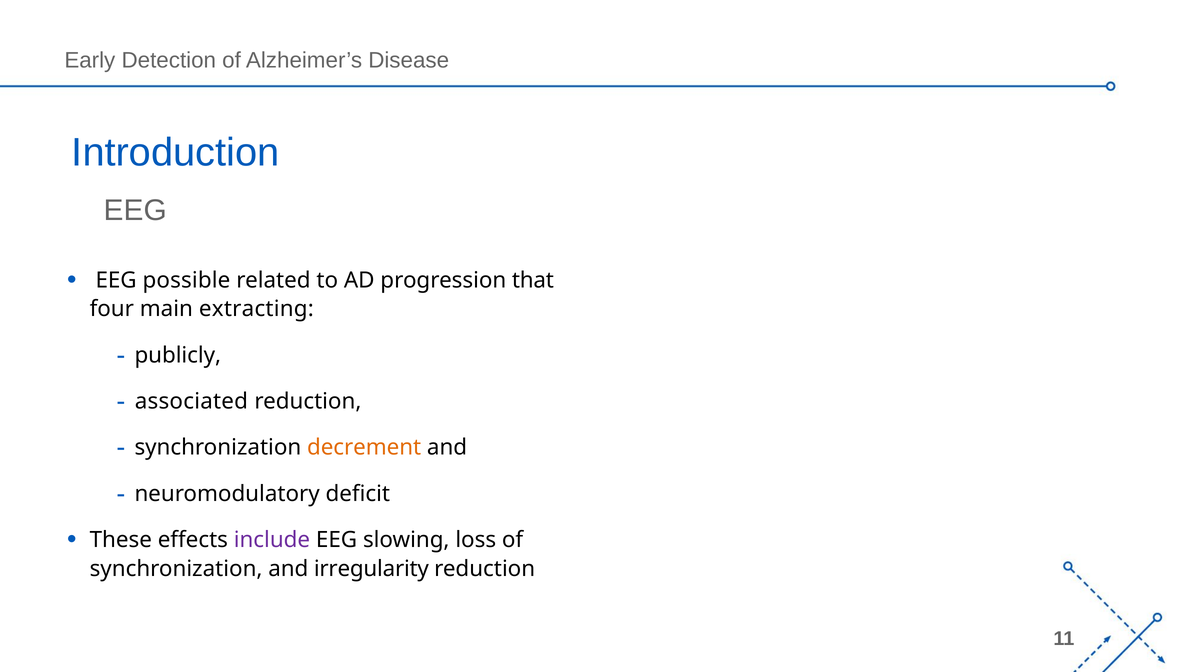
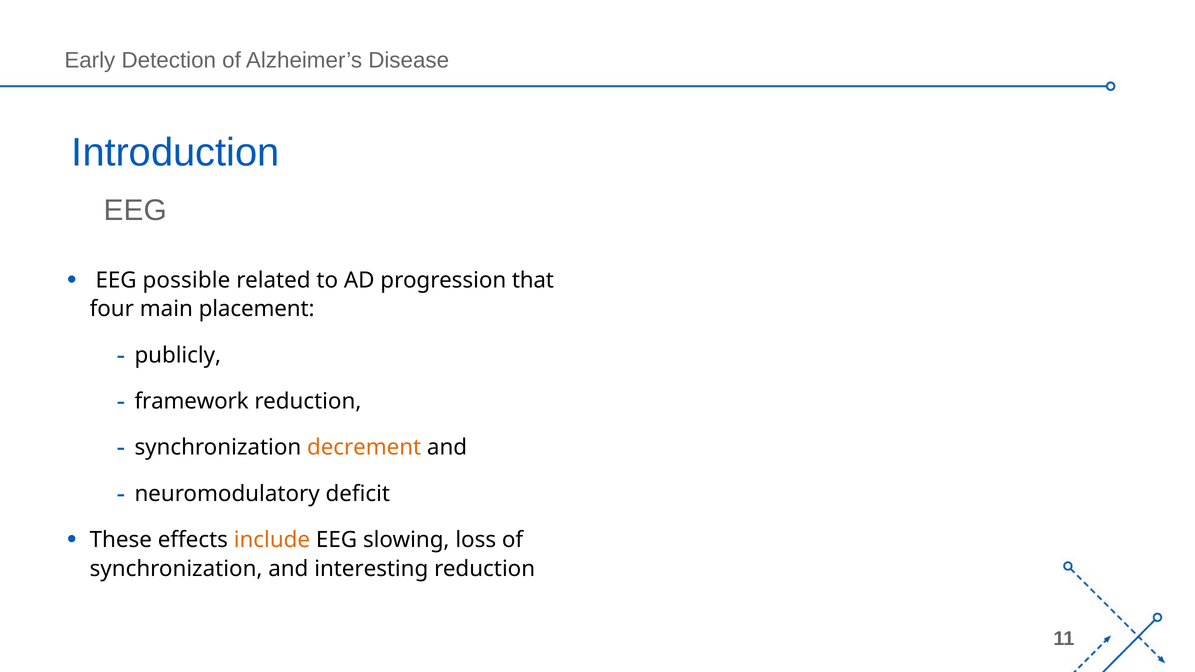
extracting: extracting -> placement (257, 309)
associated: associated -> framework (192, 401)
include colour: purple -> orange (272, 540)
irregularity: irregularity -> interesting (371, 569)
